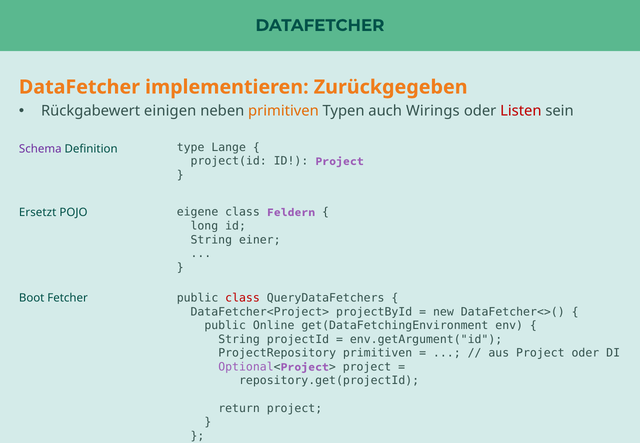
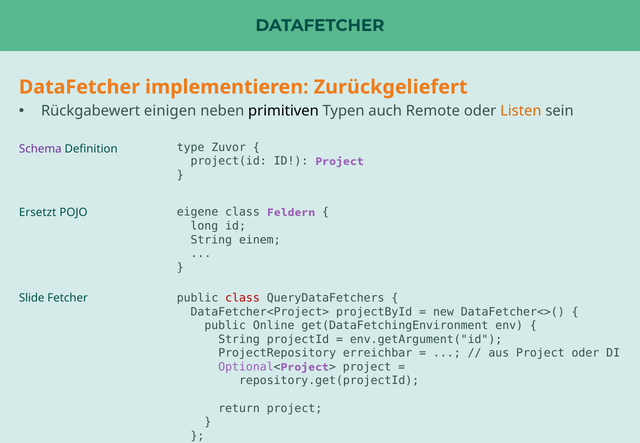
Zurückgegeben: Zurückgegeben -> Zurückgeliefert (391, 87)
primitiven colour: orange -> black (283, 111)
Wirings: Wirings -> Remote (433, 111)
Listen colour: red -> orange (521, 111)
Lange: Lange -> Zuvor (229, 147)
einer: einer -> einem (260, 240)
Boot: Boot -> Slide (32, 298)
ProjectRepository primitiven: primitiven -> erreichbar (378, 353)
